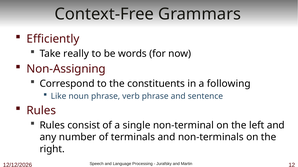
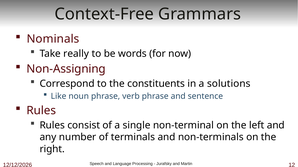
Efficiently: Efficiently -> Nominals (53, 39)
following: following -> solutions (229, 84)
